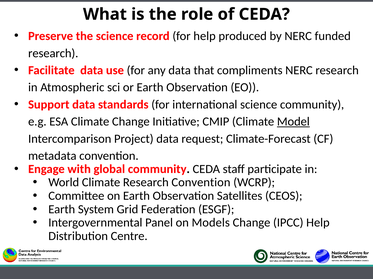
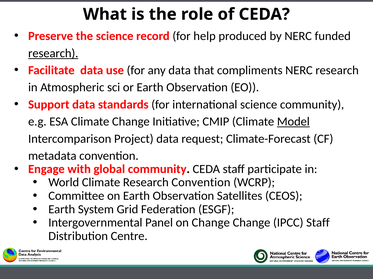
research underline: none -> present (53, 53)
on Models: Models -> Change (211, 223)
IPCC Help: Help -> Staff (318, 223)
